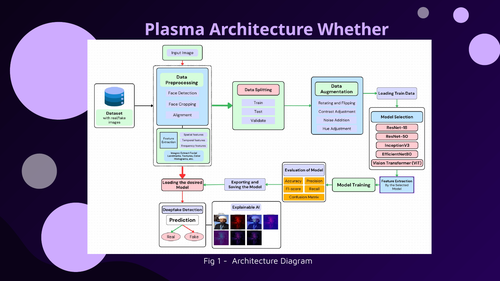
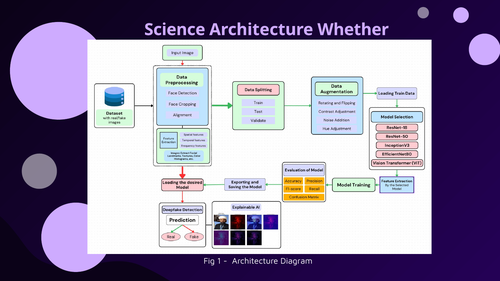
Plasma: Plasma -> Science (175, 30)
